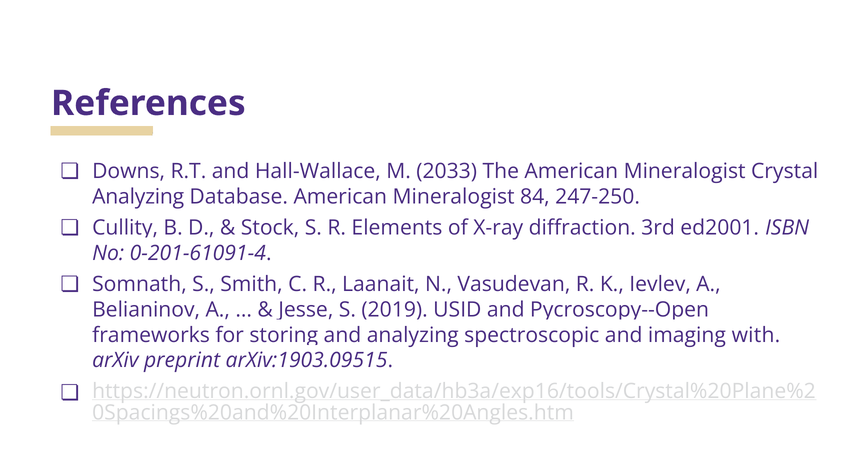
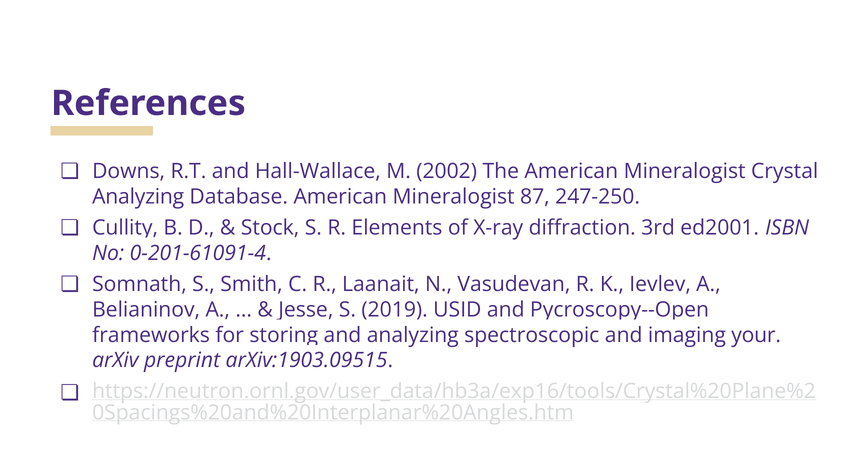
2033: 2033 -> 2002 (447, 171)
84: 84 -> 87 (535, 197)
with: with -> your (756, 335)
